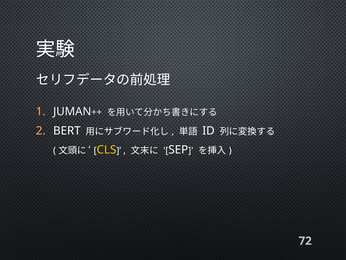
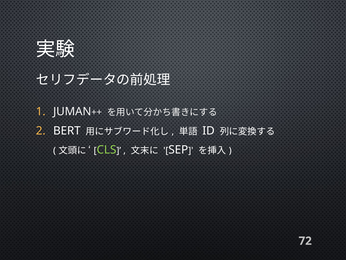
CLS colour: yellow -> light green (107, 150)
